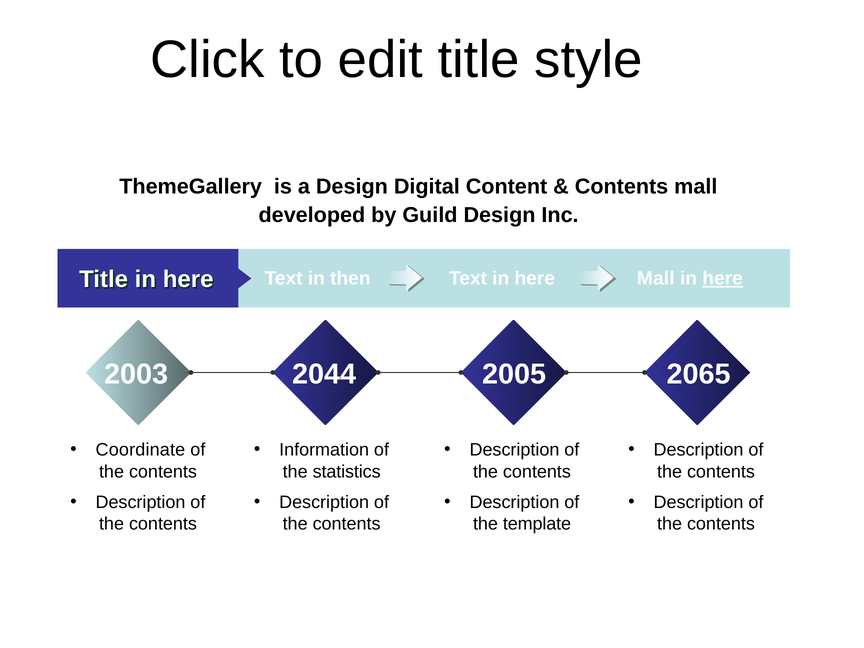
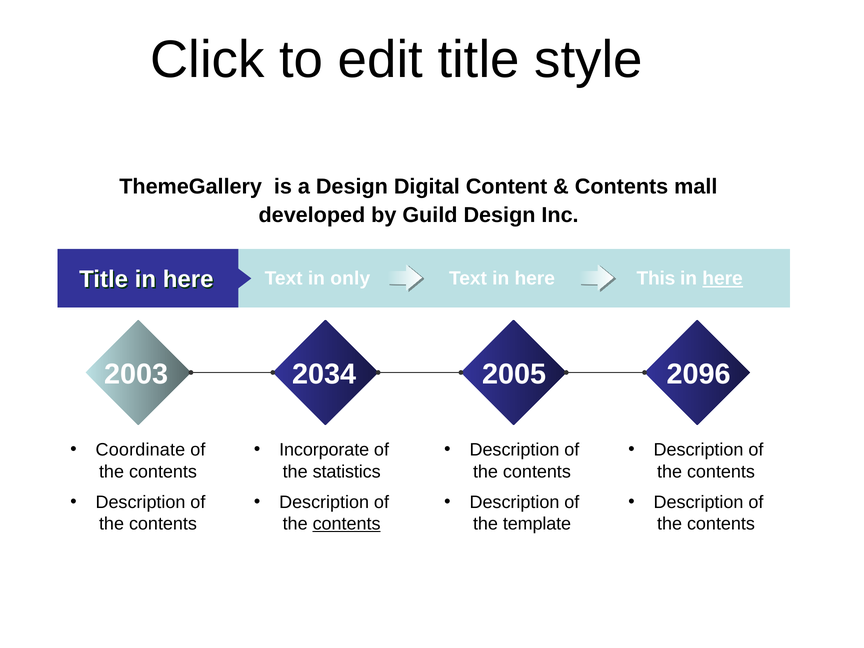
here Mall: Mall -> This (656, 279)
then: then -> only (350, 279)
2044: 2044 -> 2034 (324, 374)
2065: 2065 -> 2096 (699, 374)
Information: Information -> Incorporate (324, 450)
contents underline: none -> present (347, 524)
